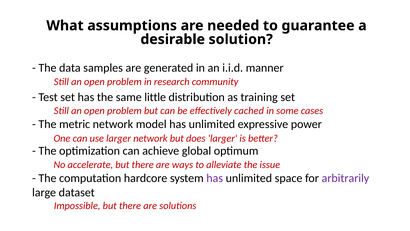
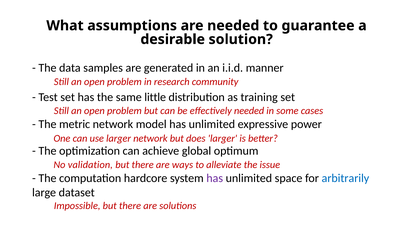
effectively cached: cached -> needed (249, 111)
accelerate: accelerate -> validation (90, 164)
arbitrarily colour: purple -> blue (345, 178)
